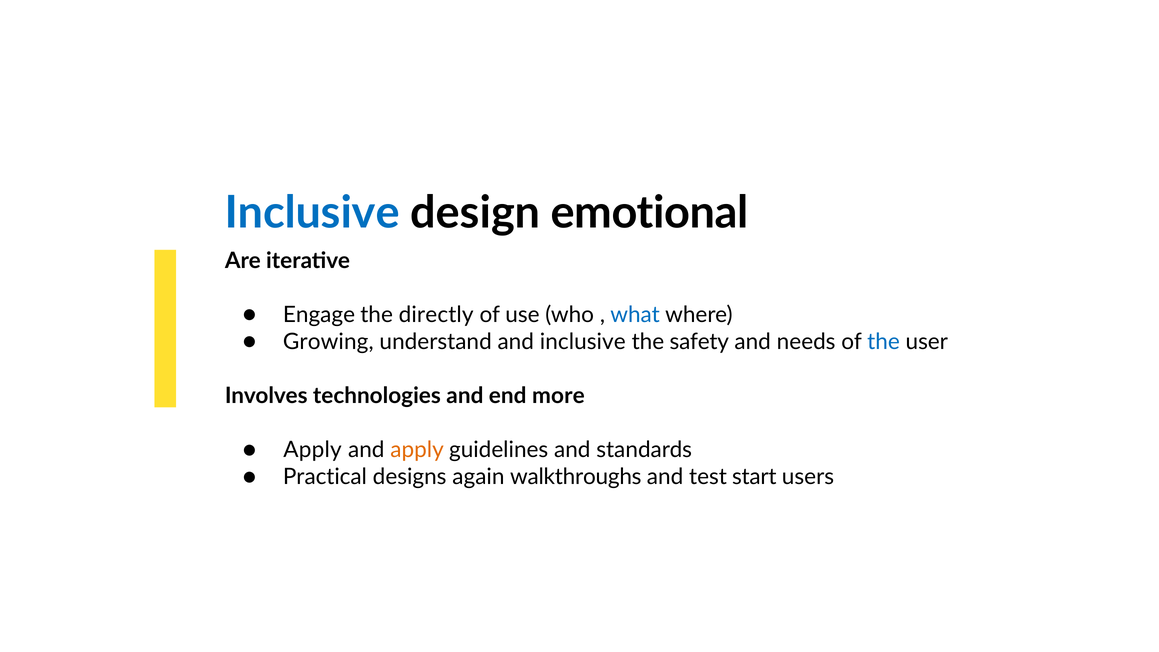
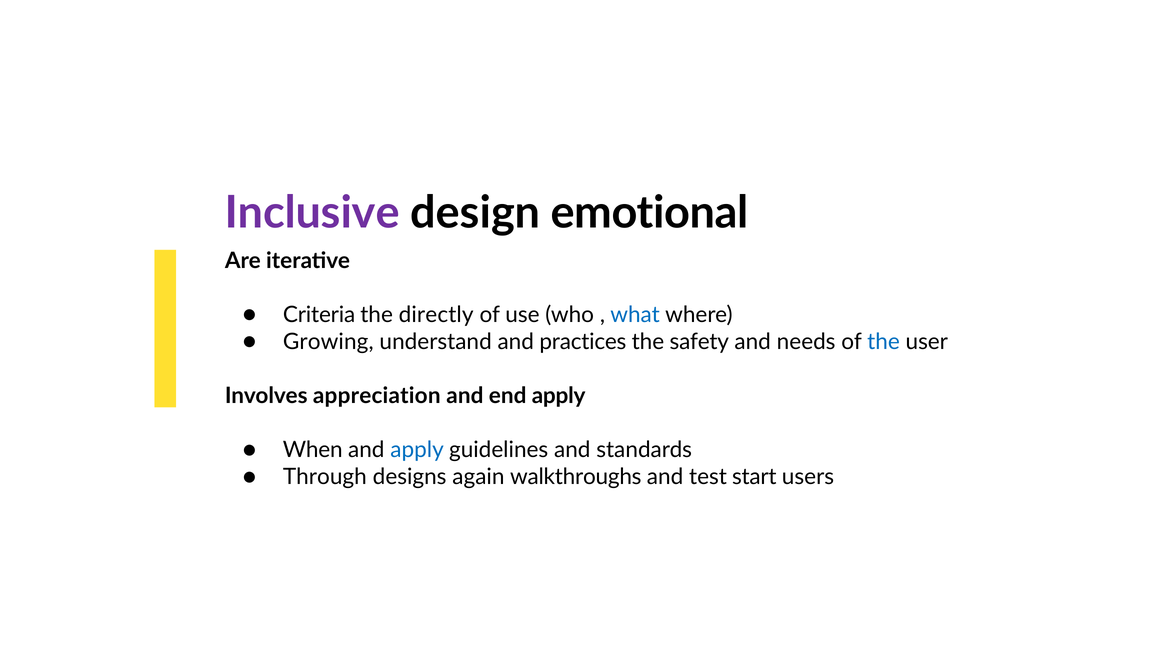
Inclusive colour: blue -> purple (312, 213)
Engage: Engage -> Criteria (319, 315)
and inclusive: inclusive -> practices (583, 342)
technologies: technologies -> appreciation (377, 396)
end more: more -> apply (559, 396)
Apply: Apply -> When (313, 450)
apply colour: orange -> blue (417, 450)
Practical: Practical -> Through (325, 477)
